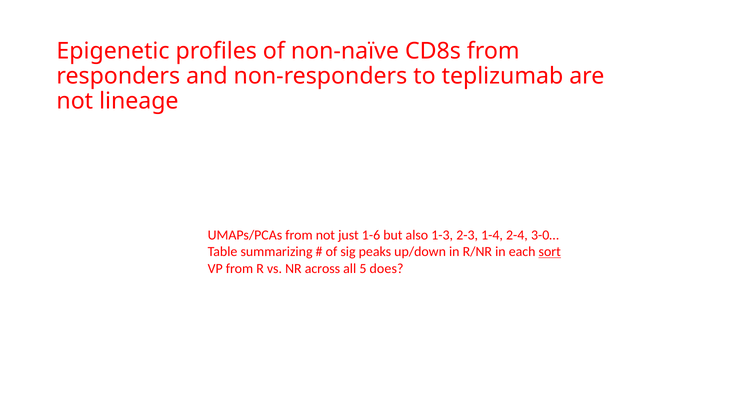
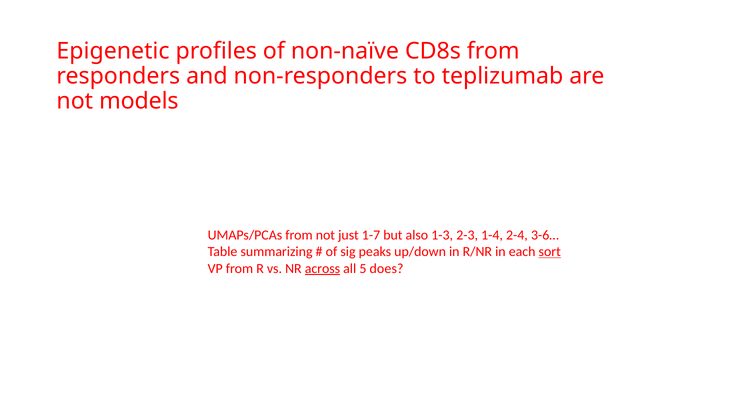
lineage: lineage -> models (139, 101)
1-6: 1-6 -> 1-7 (371, 235)
3-0…: 3-0… -> 3-6… (545, 235)
across underline: none -> present (322, 268)
